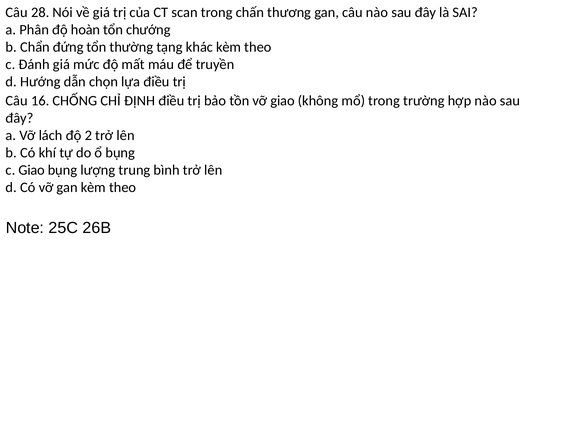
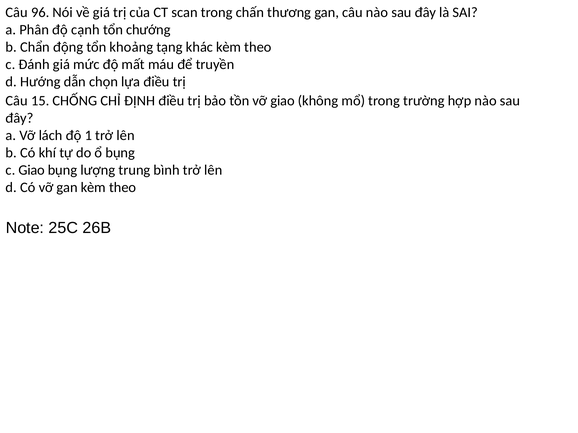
28: 28 -> 96 (40, 13)
hoàn: hoàn -> cạnh (85, 30)
đứng: đứng -> động (68, 47)
thường: thường -> khoảng (131, 47)
16: 16 -> 15 (40, 101)
2: 2 -> 1 (88, 136)
